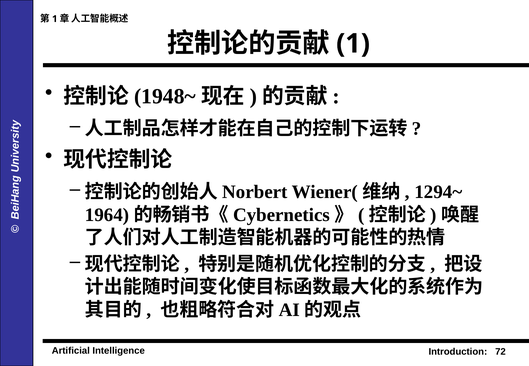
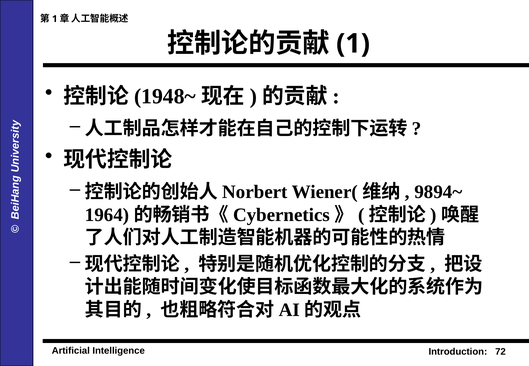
1294~: 1294~ -> 9894~ (438, 192)
